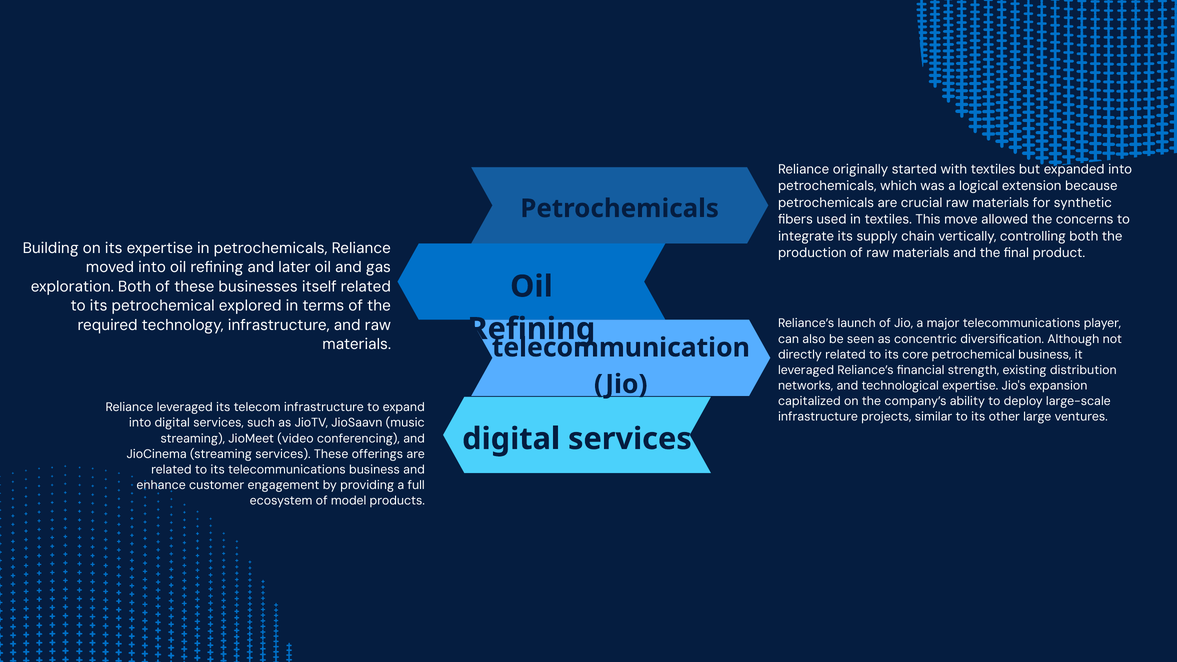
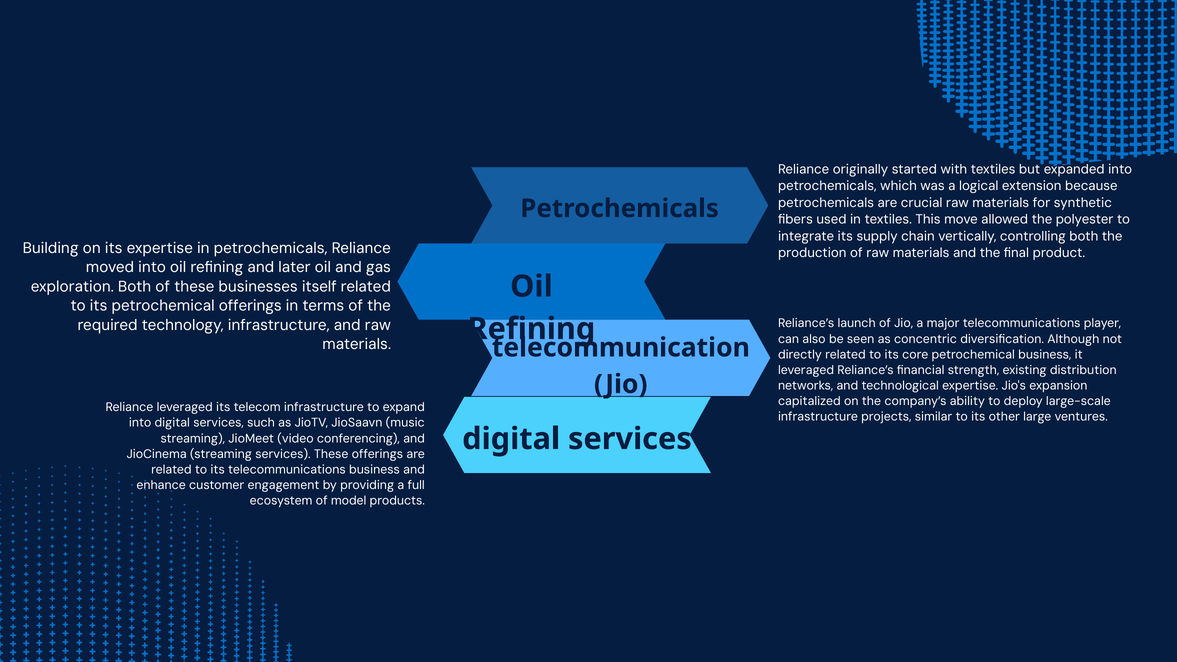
concerns: concerns -> polyester (1085, 219)
petrochemical explored: explored -> offerings (250, 306)
